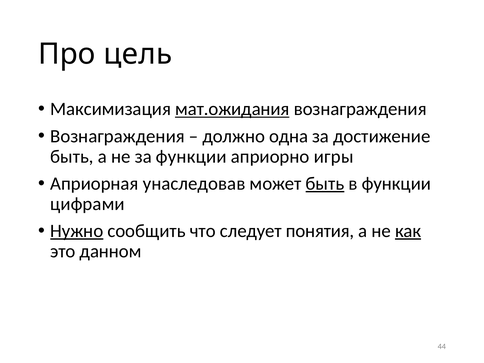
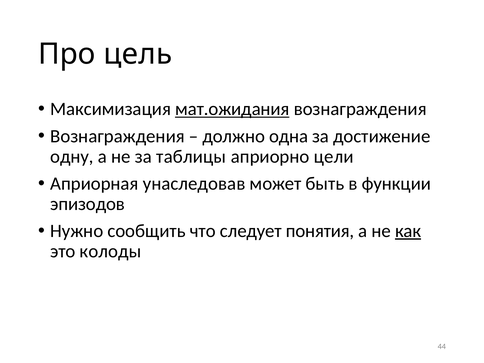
быть: быть -> одну (72, 156)
за функции: функции -> таблицы (191, 156)
игры: игры -> цели (334, 156)
быть underline: present -> none (325, 184)
цифрами: цифрами -> эпизодов (88, 204)
Нужно underline: present -> none (77, 231)
данном: данном -> колоды (110, 251)
